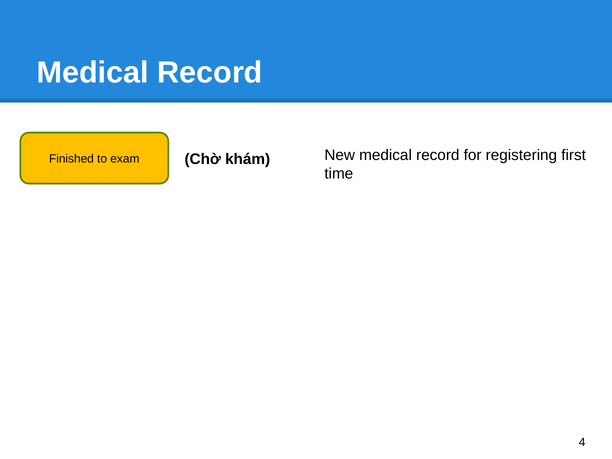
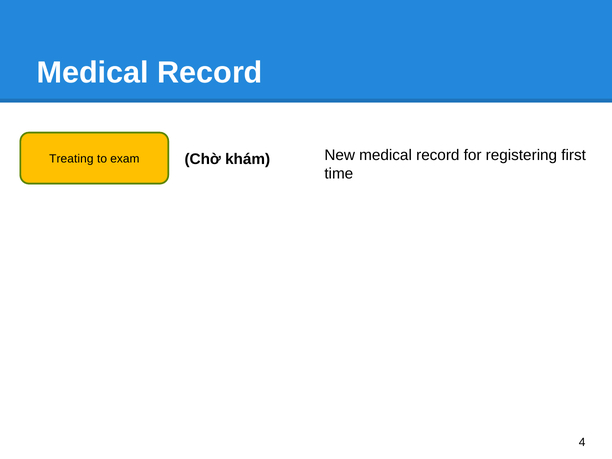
Finished: Finished -> Treating (71, 159)
